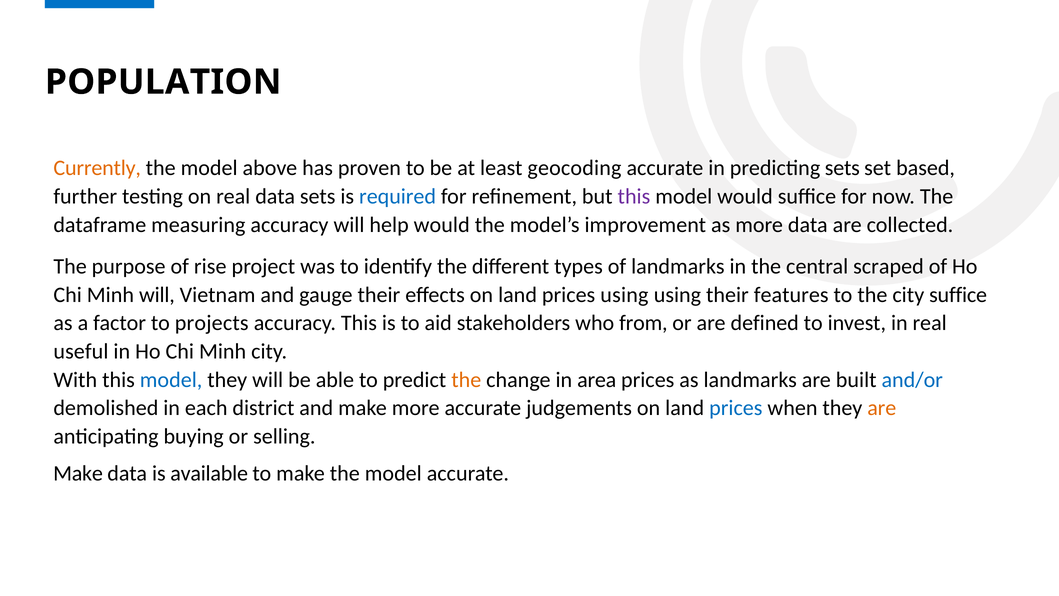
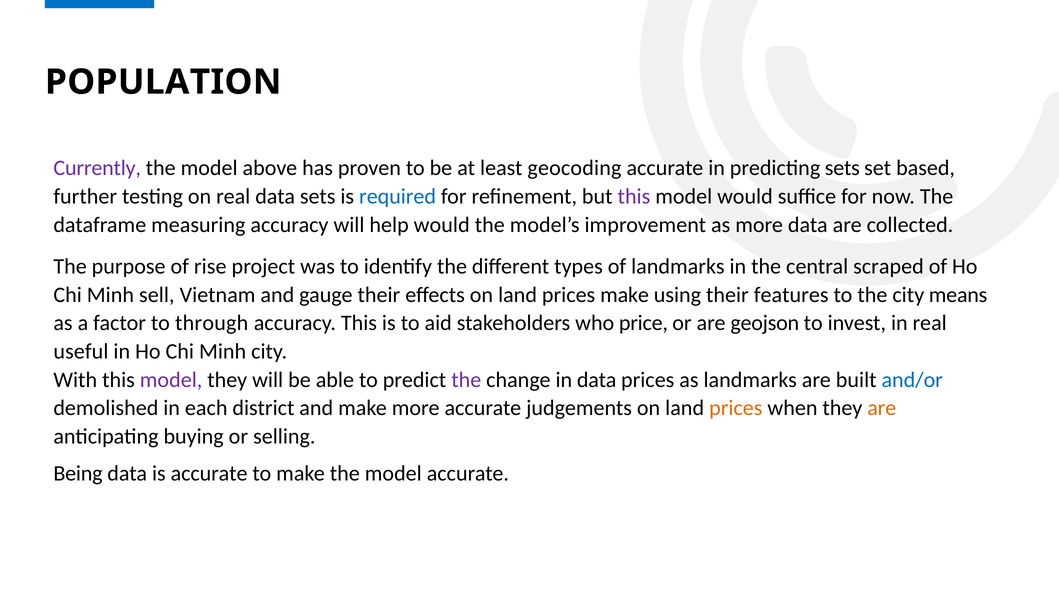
Currently colour: orange -> purple (97, 168)
Minh will: will -> sell (157, 295)
prices using: using -> make (625, 295)
city suffice: suffice -> means (958, 295)
projects: projects -> through (212, 323)
from: from -> price (643, 323)
defined: defined -> geojson (765, 323)
model colour: blue -> purple (171, 380)
the colour: orange -> purple (466, 380)
in area: area -> data (597, 380)
prices colour: blue -> orange (736, 408)
Make: Make -> Being (78, 473)
is available: available -> accurate (209, 473)
